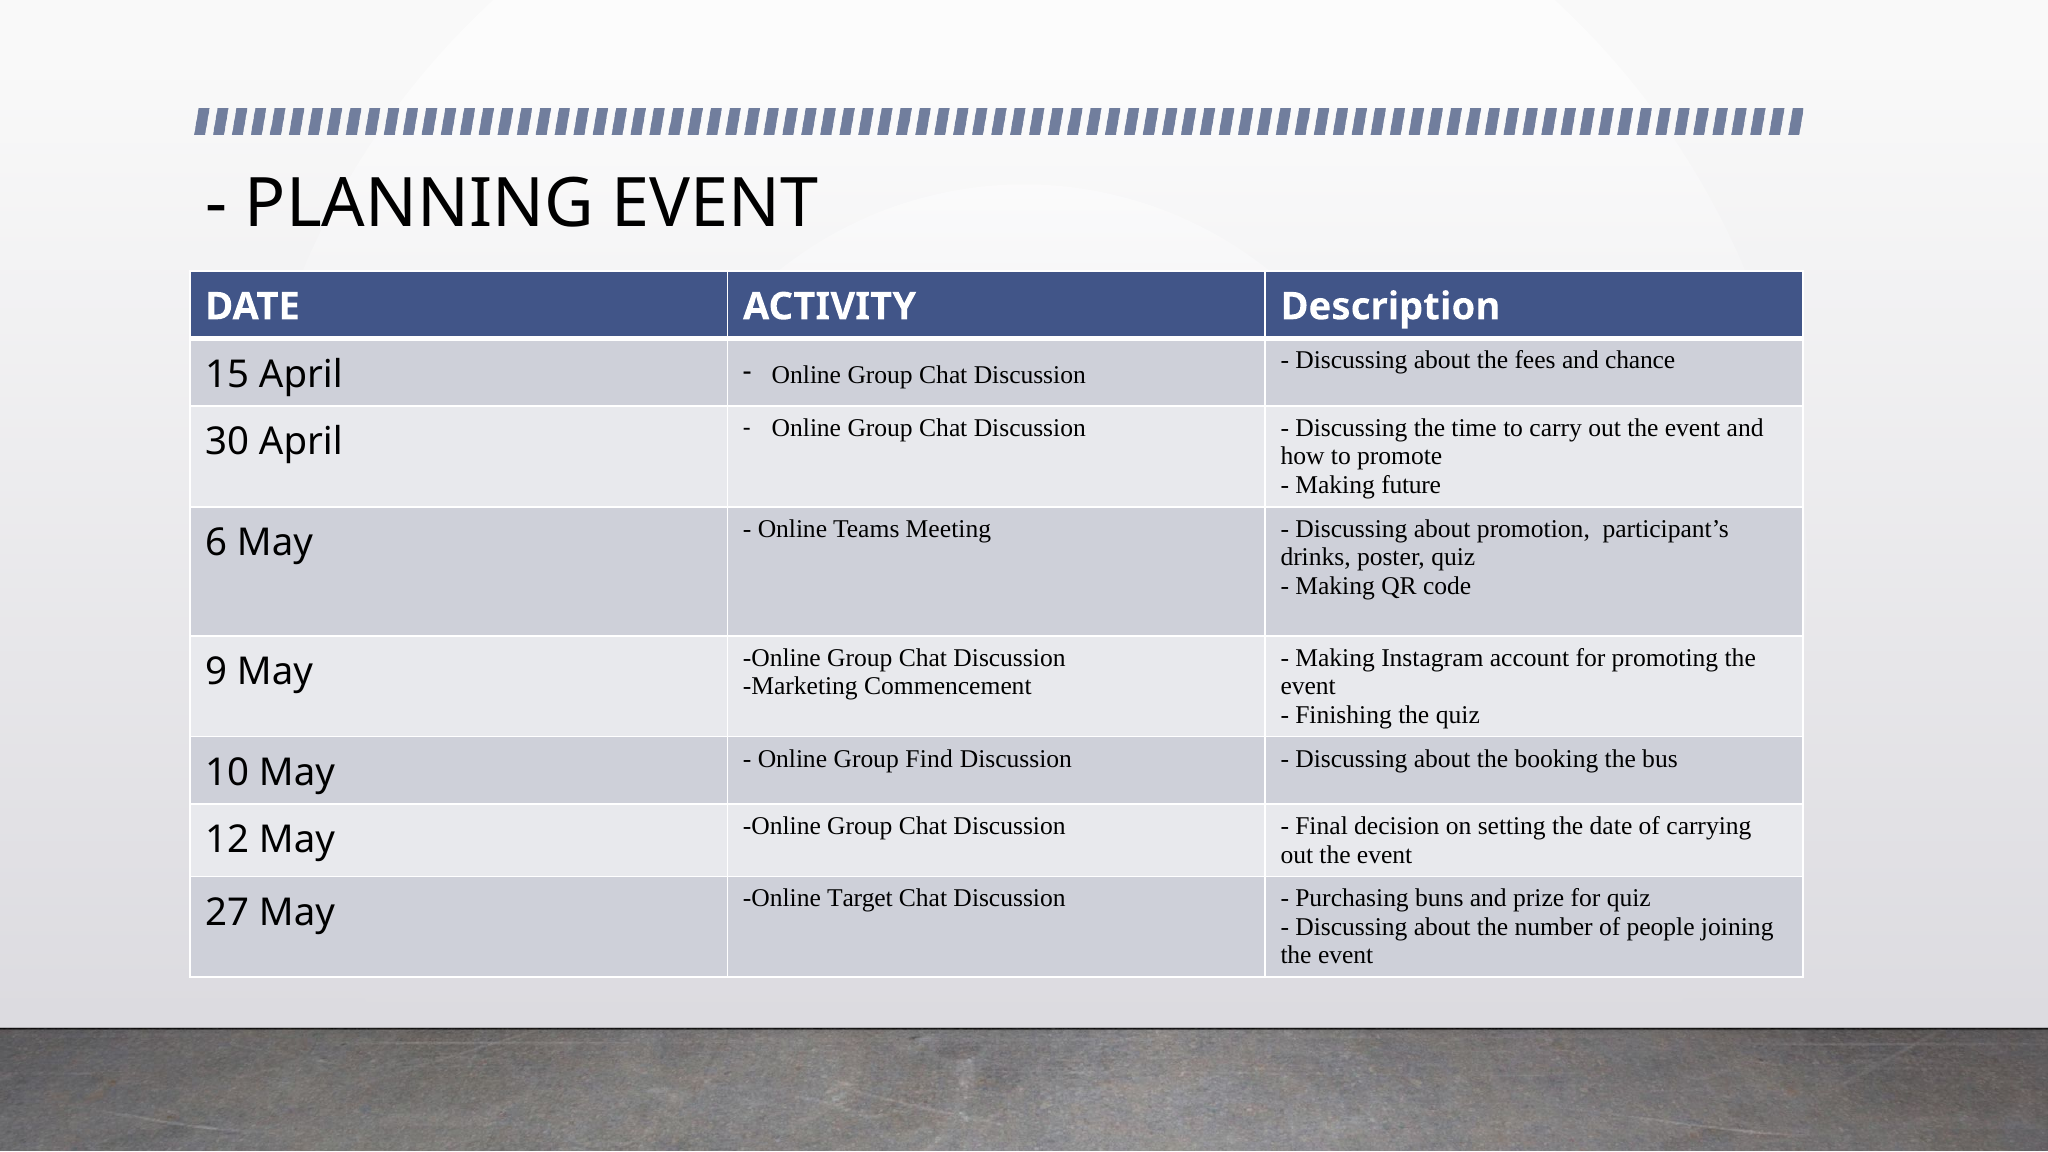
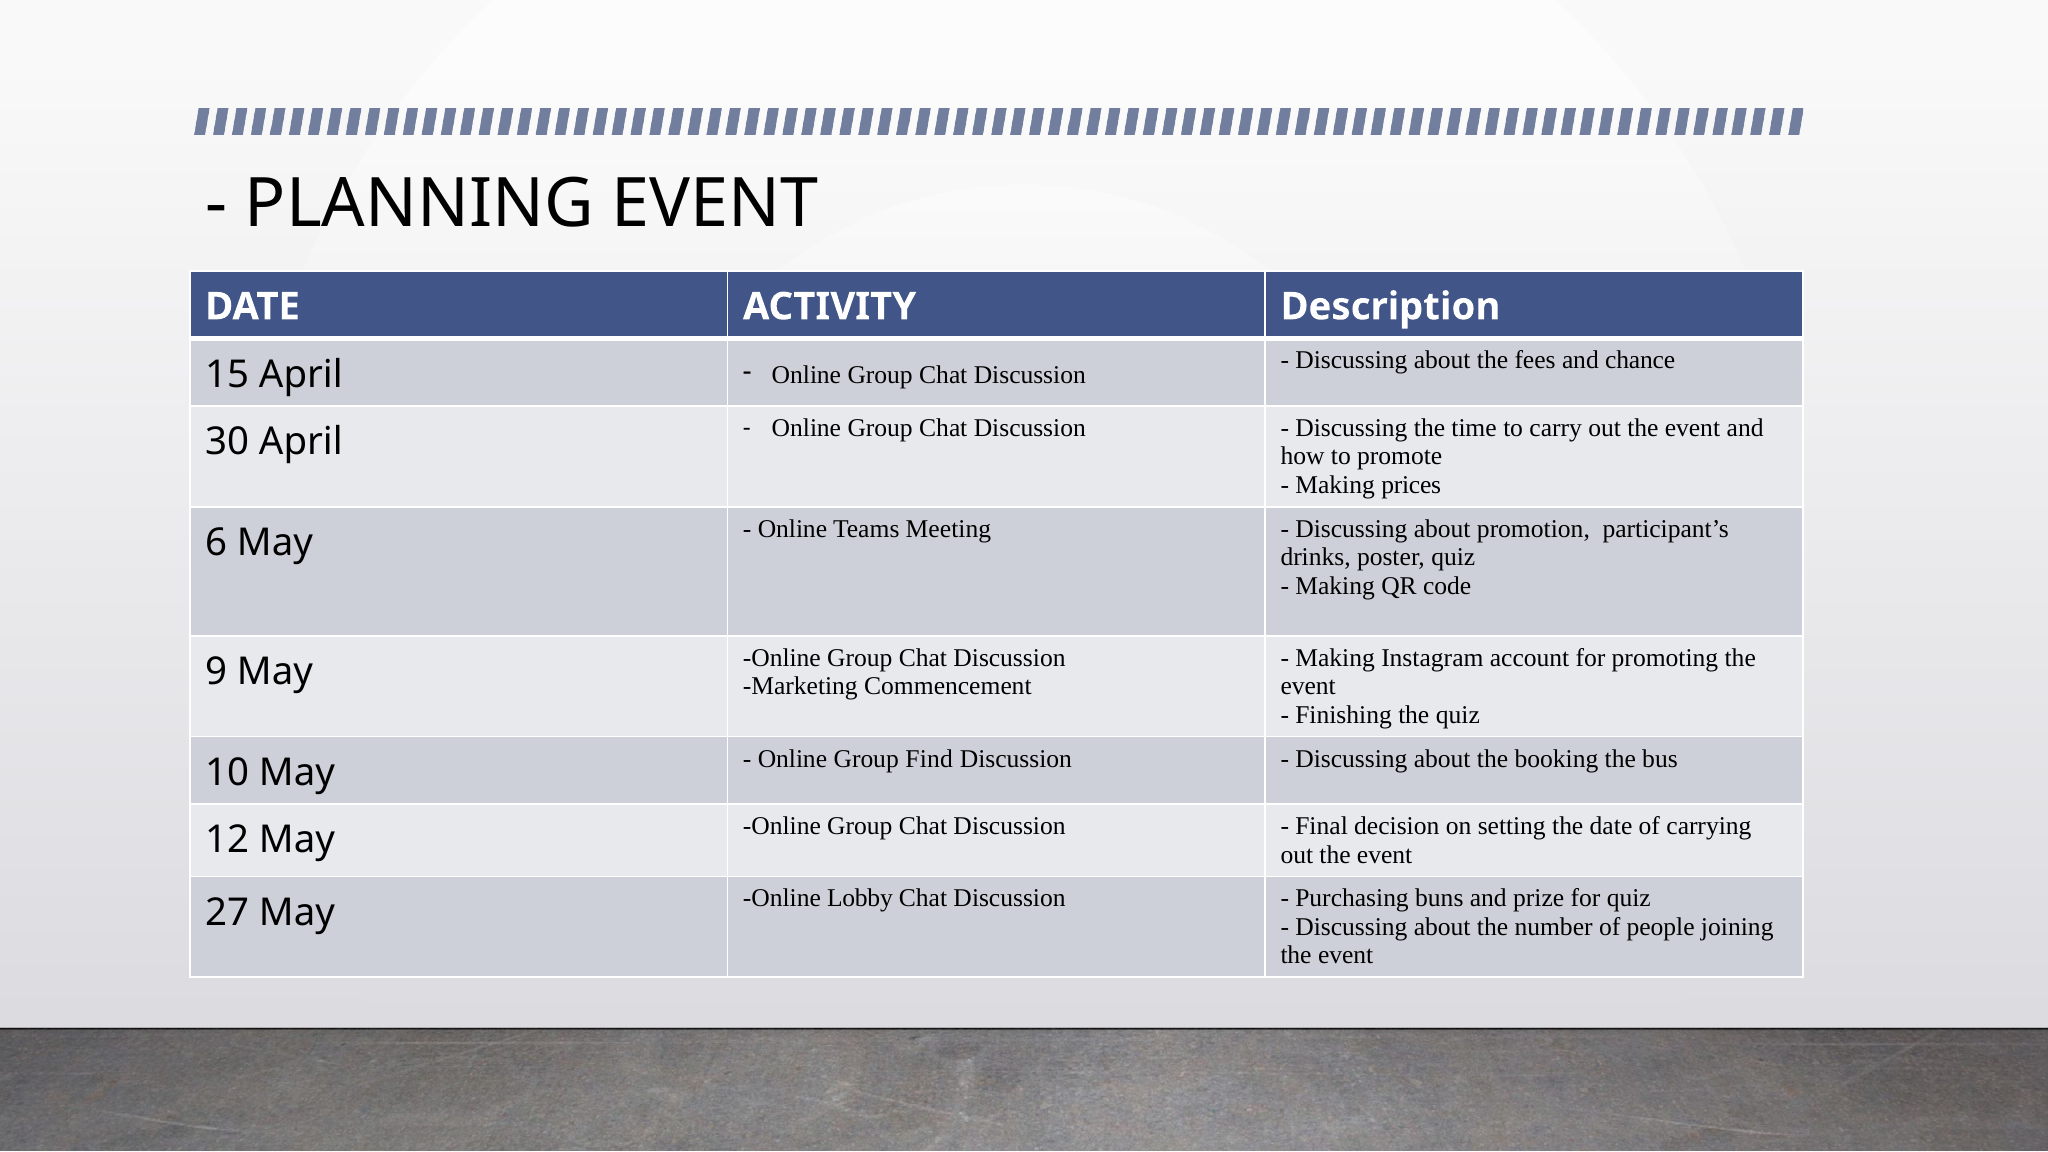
future: future -> prices (1411, 485)
Target: Target -> Lobby (860, 899)
